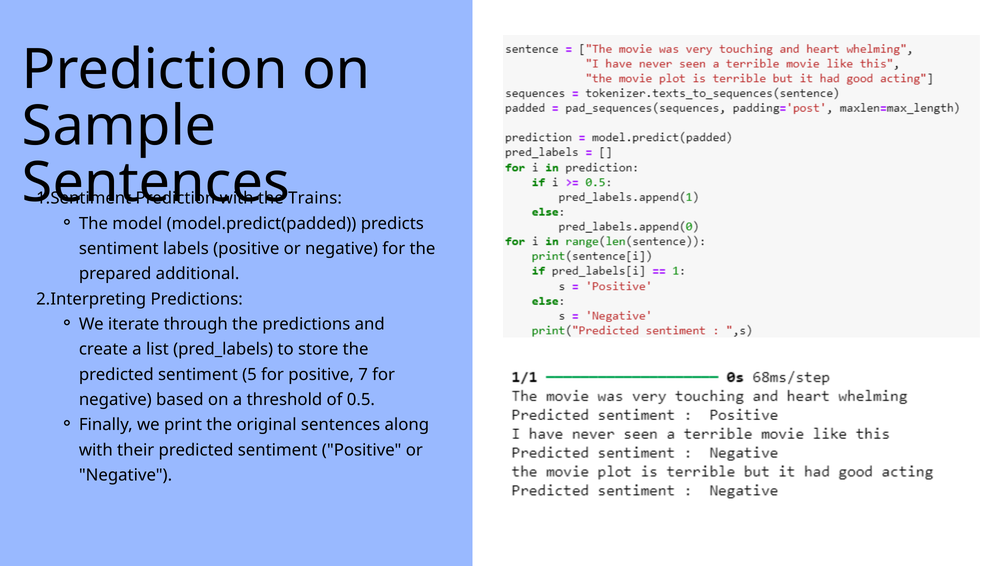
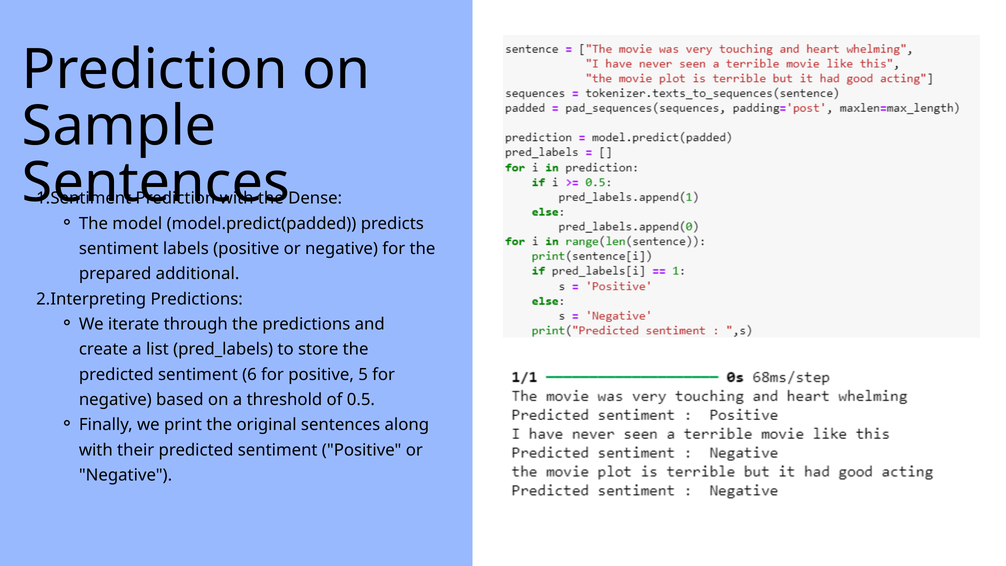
Trains: Trains -> Dense (315, 198)
5: 5 -> 6 (249, 374)
7: 7 -> 5 (363, 374)
